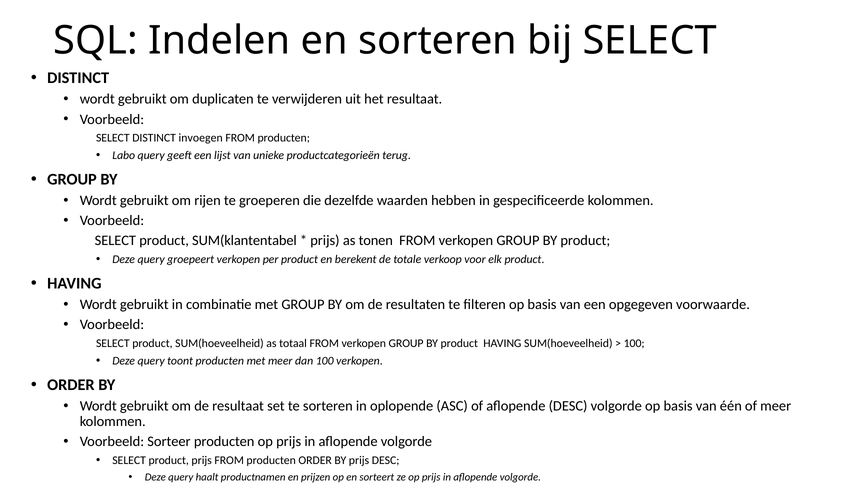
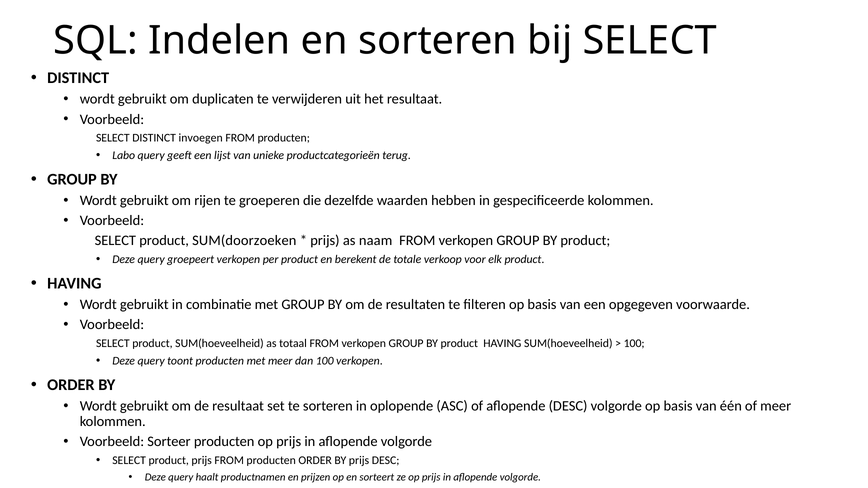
SUM(klantentabel: SUM(klantentabel -> SUM(doorzoeken (244, 241)
tonen: tonen -> naam (376, 241)
